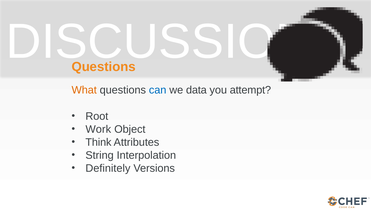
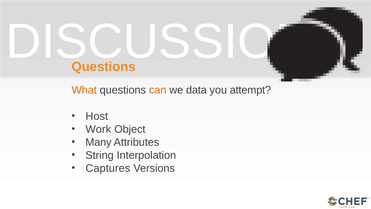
can colour: blue -> orange (158, 90)
Root: Root -> Host (97, 116)
Think: Think -> Many (98, 142)
Definitely: Definitely -> Captures (108, 168)
